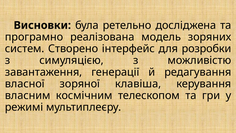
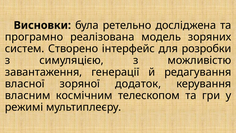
клавіша: клавіша -> додаток (138, 84)
